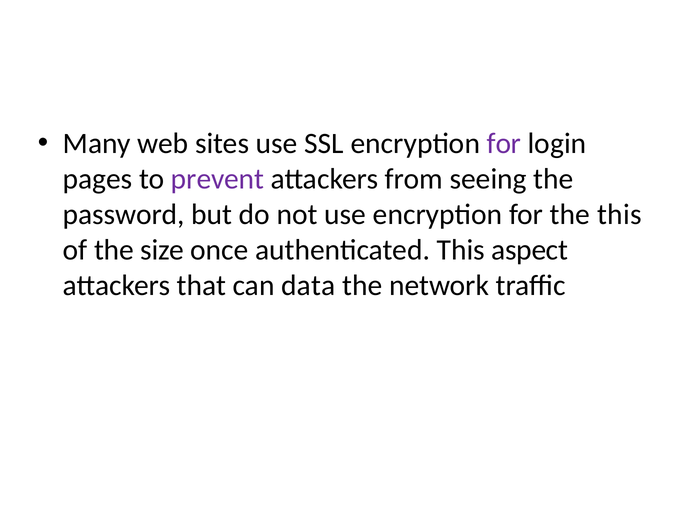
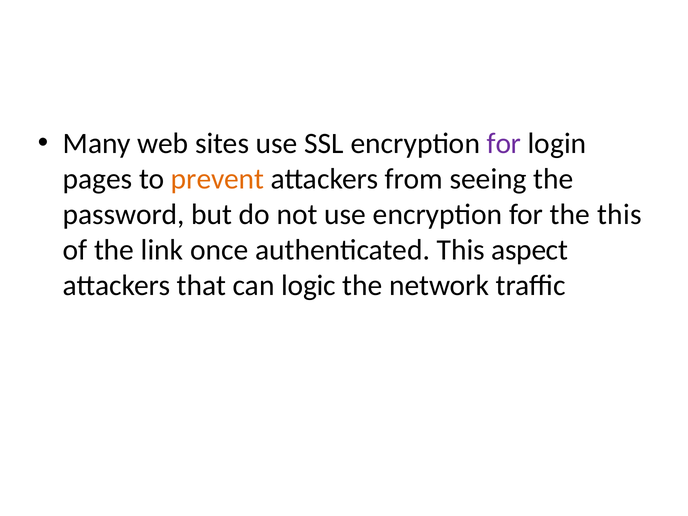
prevent colour: purple -> orange (218, 179)
size: size -> link (162, 250)
data: data -> logic (309, 286)
